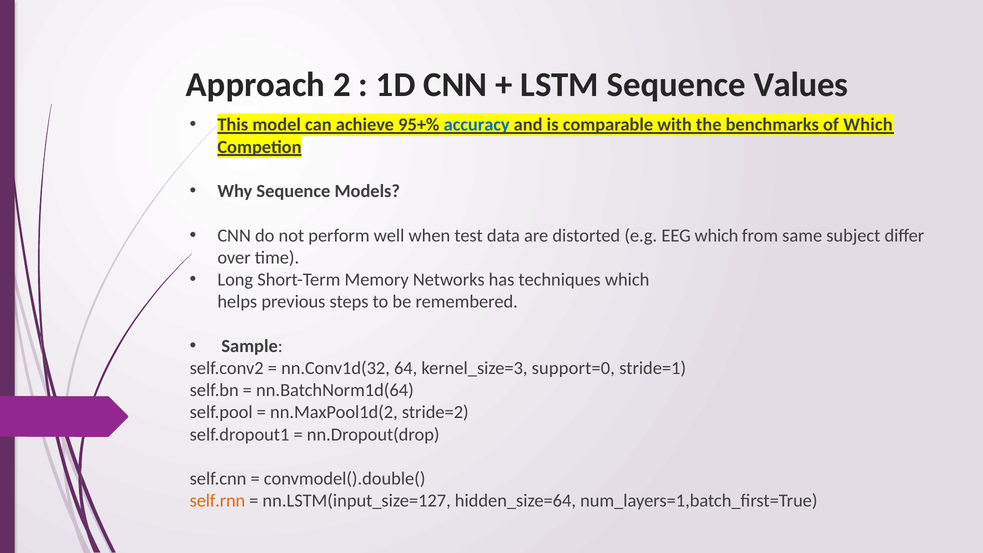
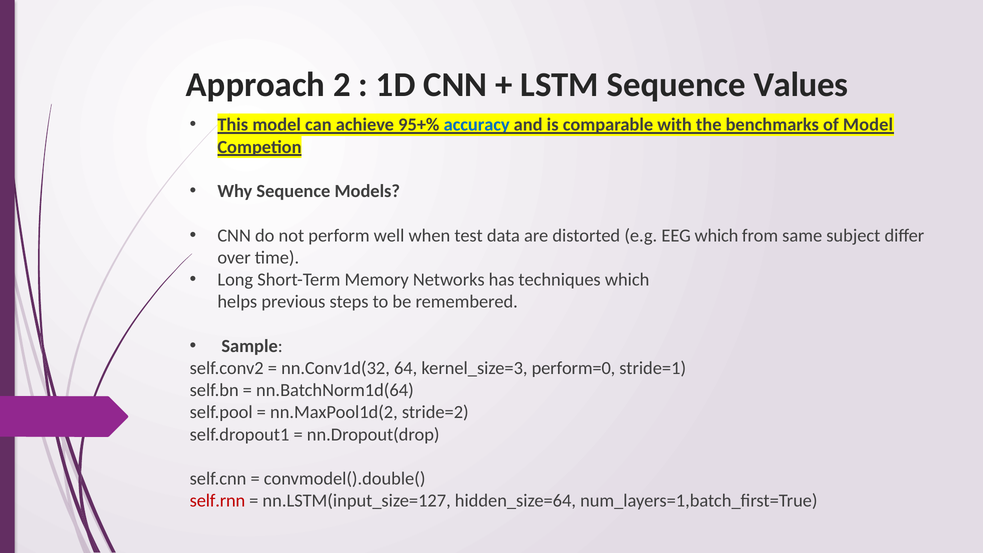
of Which: Which -> Model (868, 125)
support=0: support=0 -> perform=0 (573, 368)
self.rnn colour: orange -> red (217, 501)
